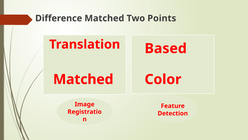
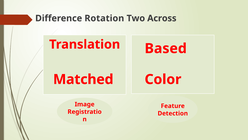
Difference Matched: Matched -> Rotation (104, 18)
Points: Points -> Across (162, 18)
